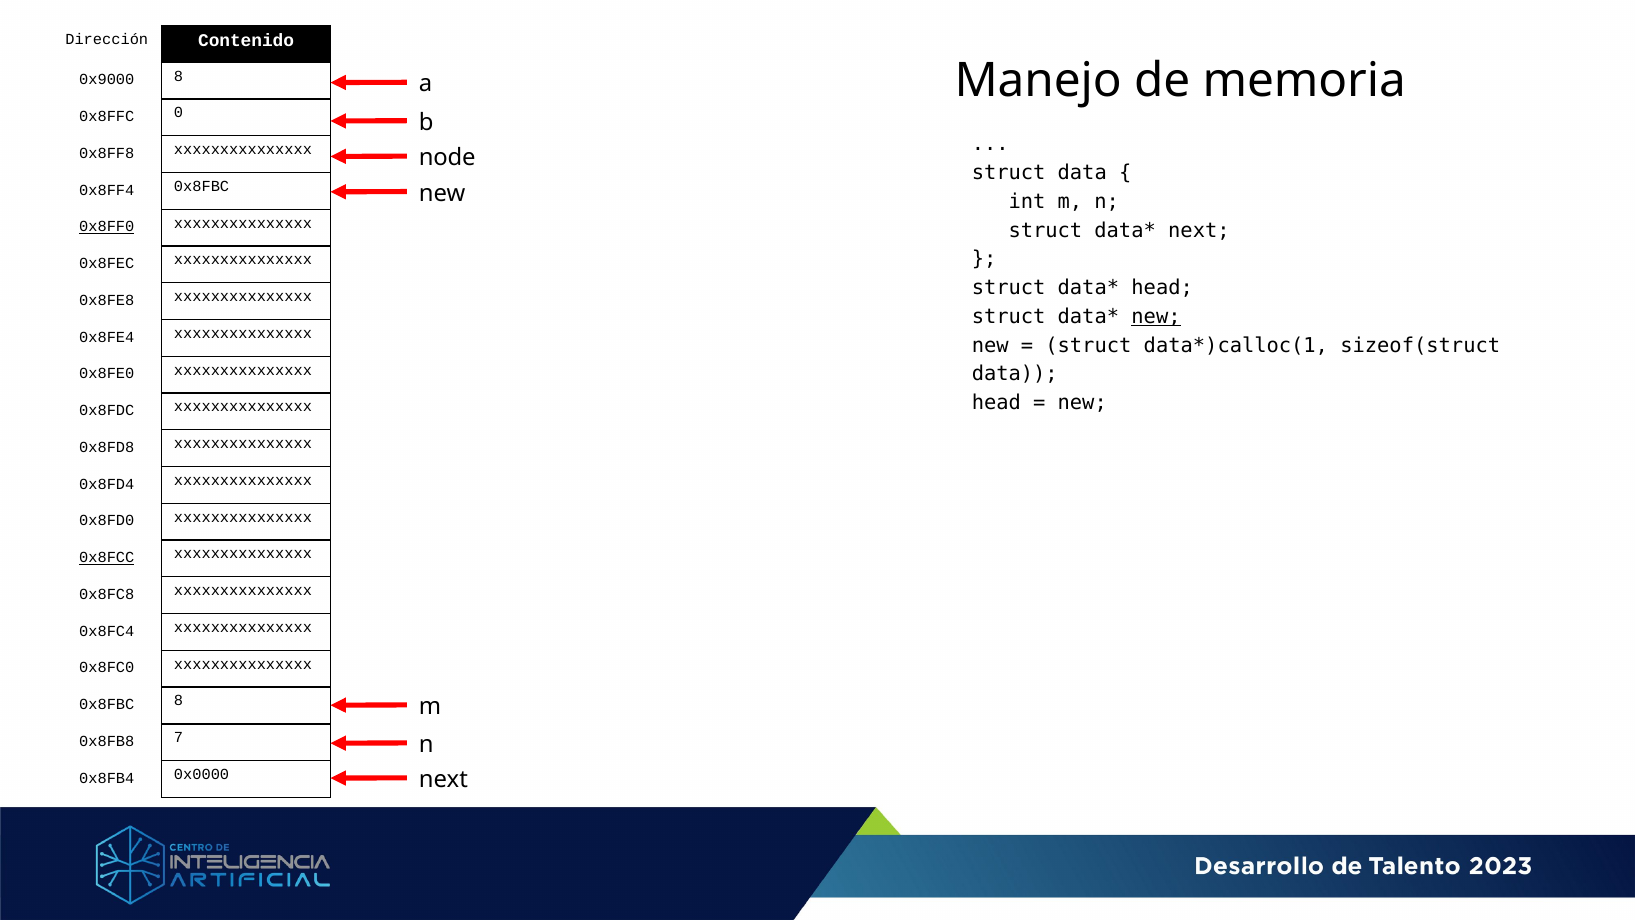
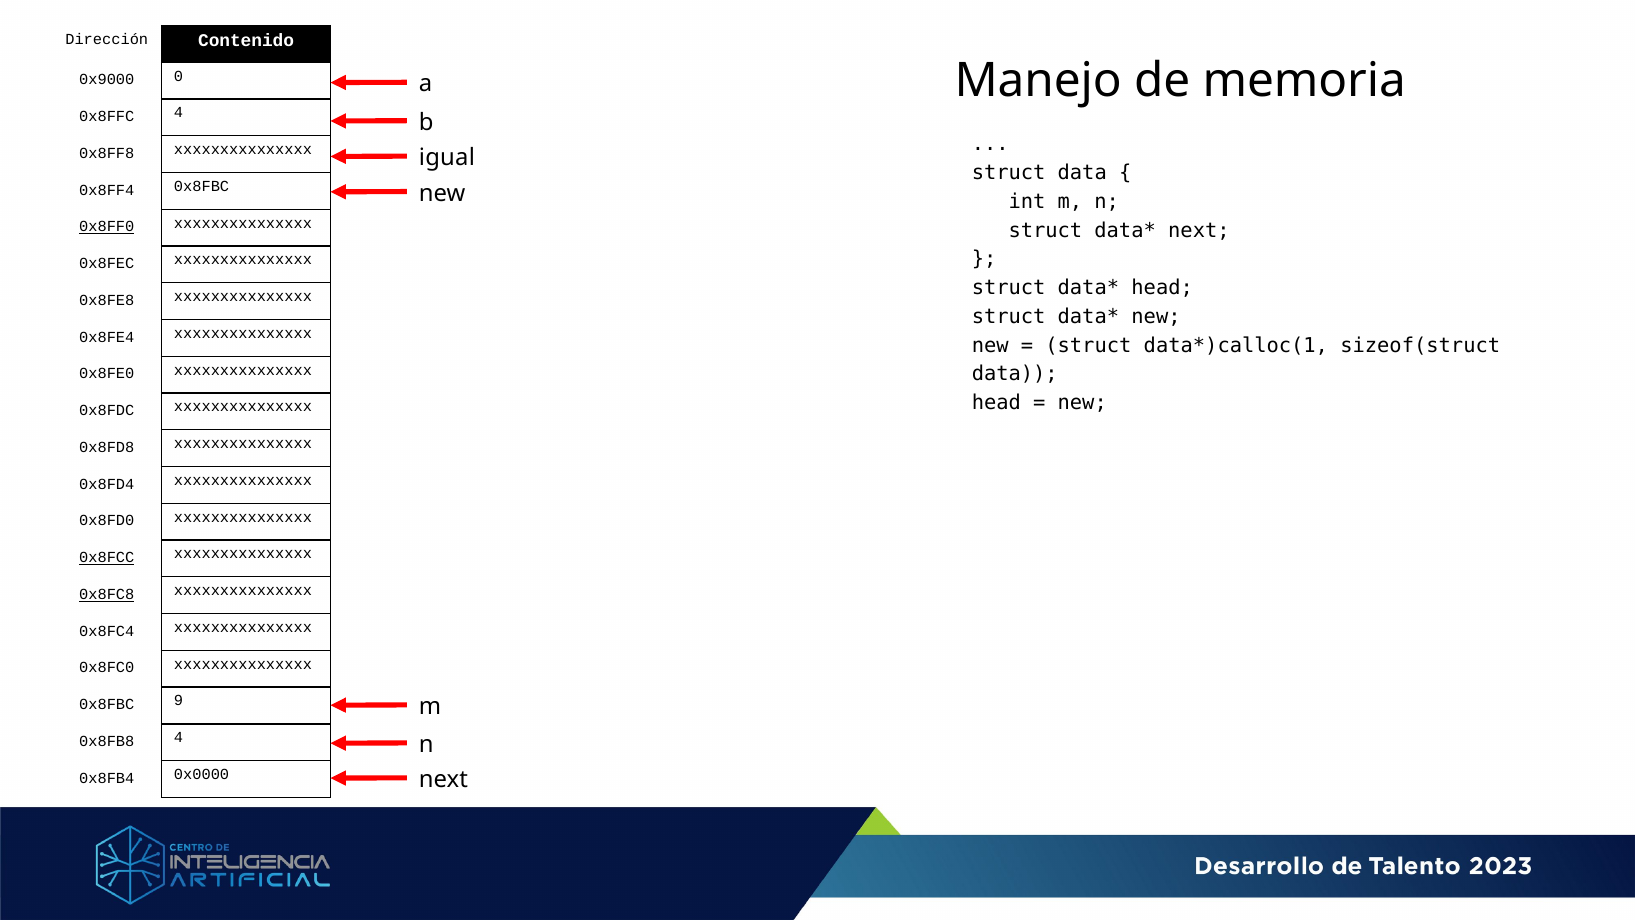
0x9000 8: 8 -> 0 (179, 76)
0x8FFC 0: 0 -> 4 (179, 113)
node: node -> igual (447, 158)
new underline: present -> none (1156, 316)
0x8FC8 underline: none -> present (107, 594)
0x8FBC 8: 8 -> 9 (179, 701)
0x8FB8 7: 7 -> 4 (179, 737)
